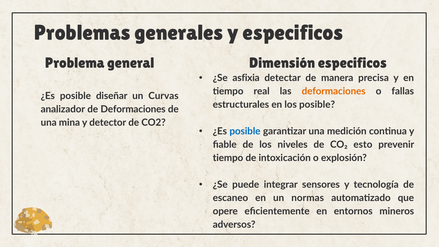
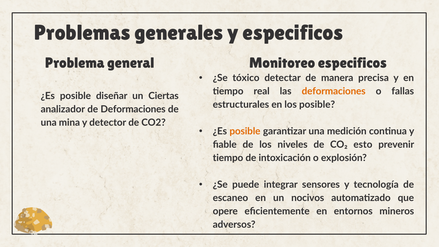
Dimensión: Dimensión -> Monitoreo (282, 63)
asfixia: asfixia -> tóxico (246, 78)
Curvas: Curvas -> Ciertas (164, 96)
posible colour: blue -> orange (245, 131)
normas: normas -> nocivos (308, 198)
